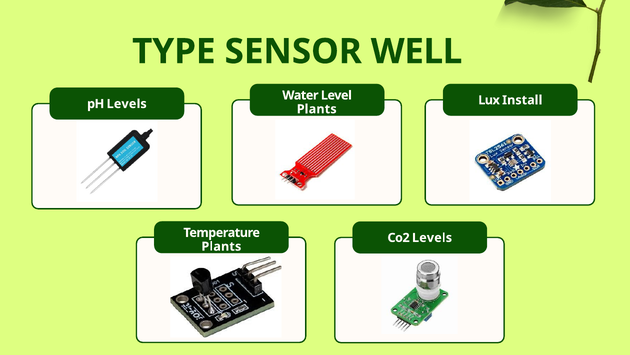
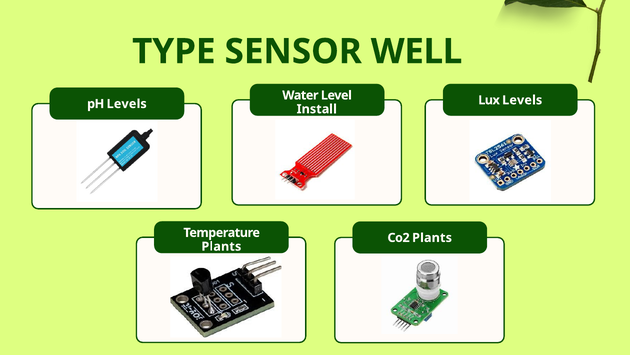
Lux Install: Install -> Levels (522, 100)
Plants: Plants -> Install (317, 109)
Co2 Levels: Levels -> Plants (432, 237)
